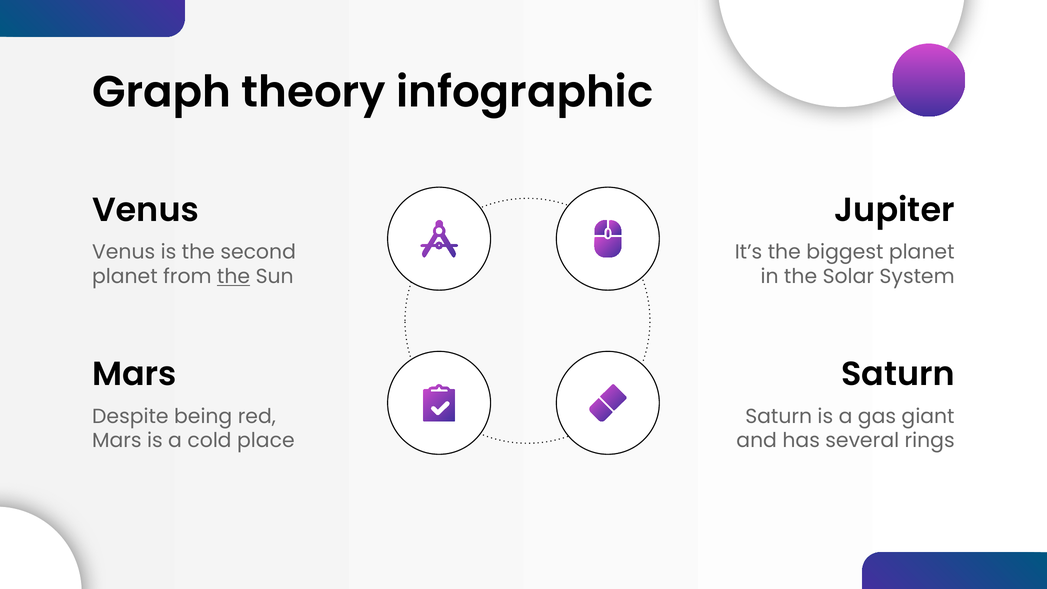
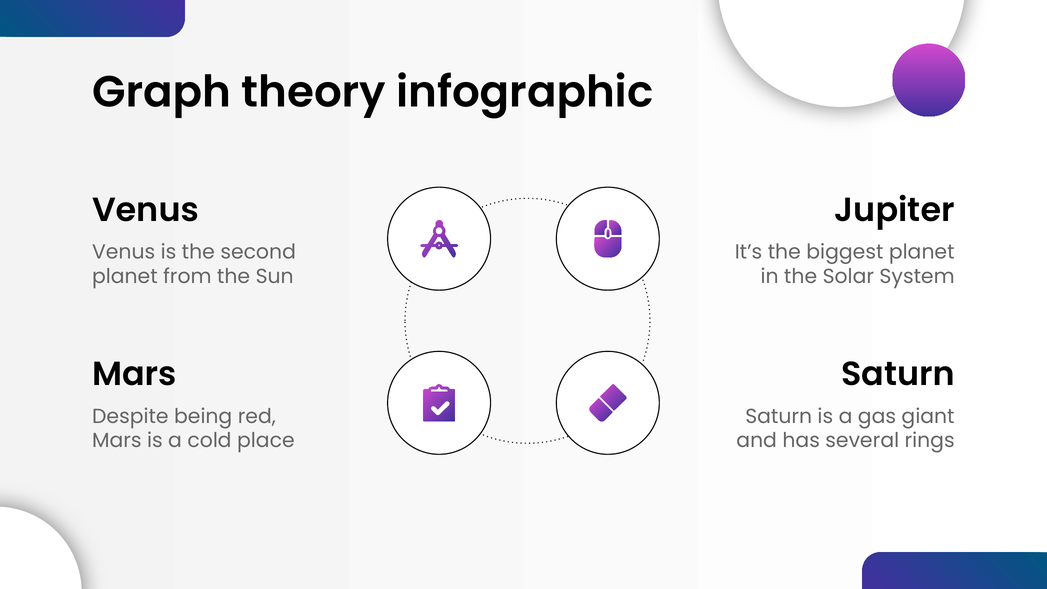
the underline: present -> none (234, 277)
